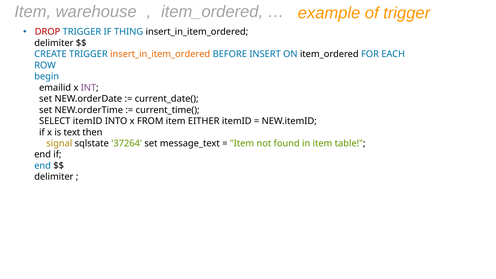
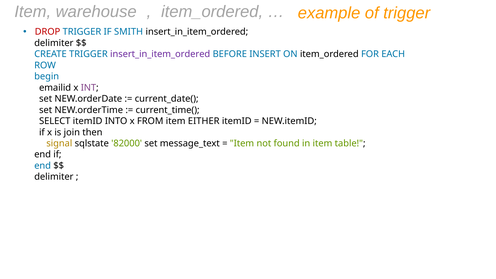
THING: THING -> SMITH (129, 32)
insert_in_item_ordered colour: orange -> purple (160, 54)
text: text -> join (72, 132)
37264: 37264 -> 82000 (127, 143)
